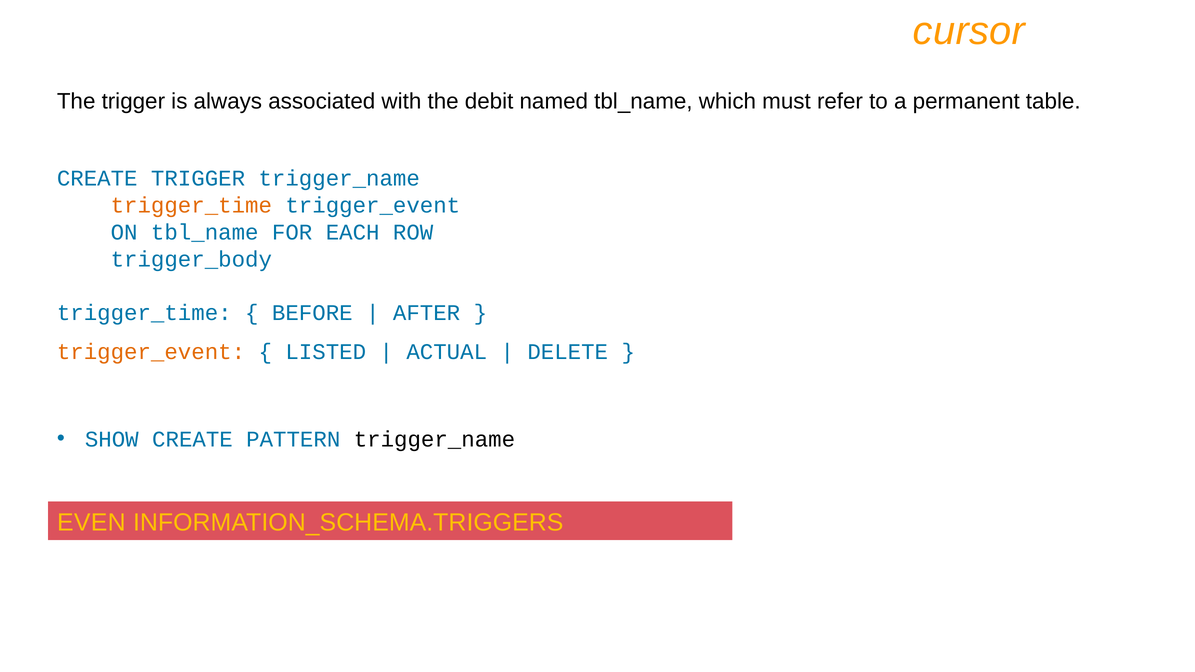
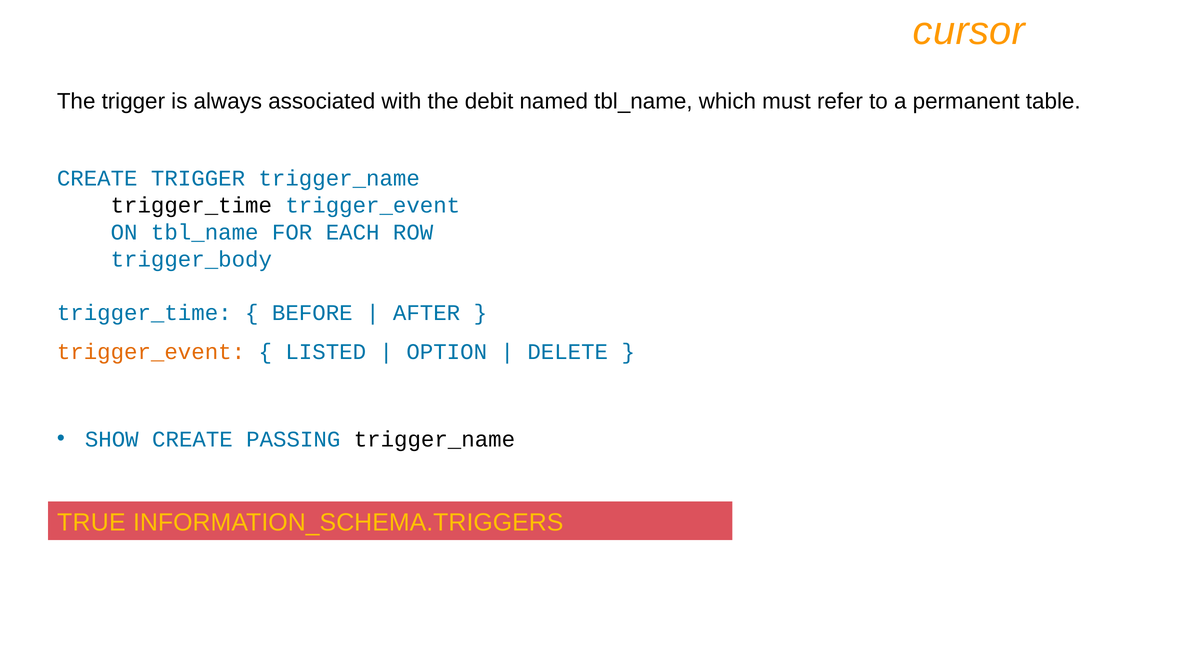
trigger_time colour: orange -> black (191, 206)
ACTUAL: ACTUAL -> OPTION (447, 352)
PATTERN: PATTERN -> PASSING (293, 439)
EVEN: EVEN -> TRUE (91, 523)
